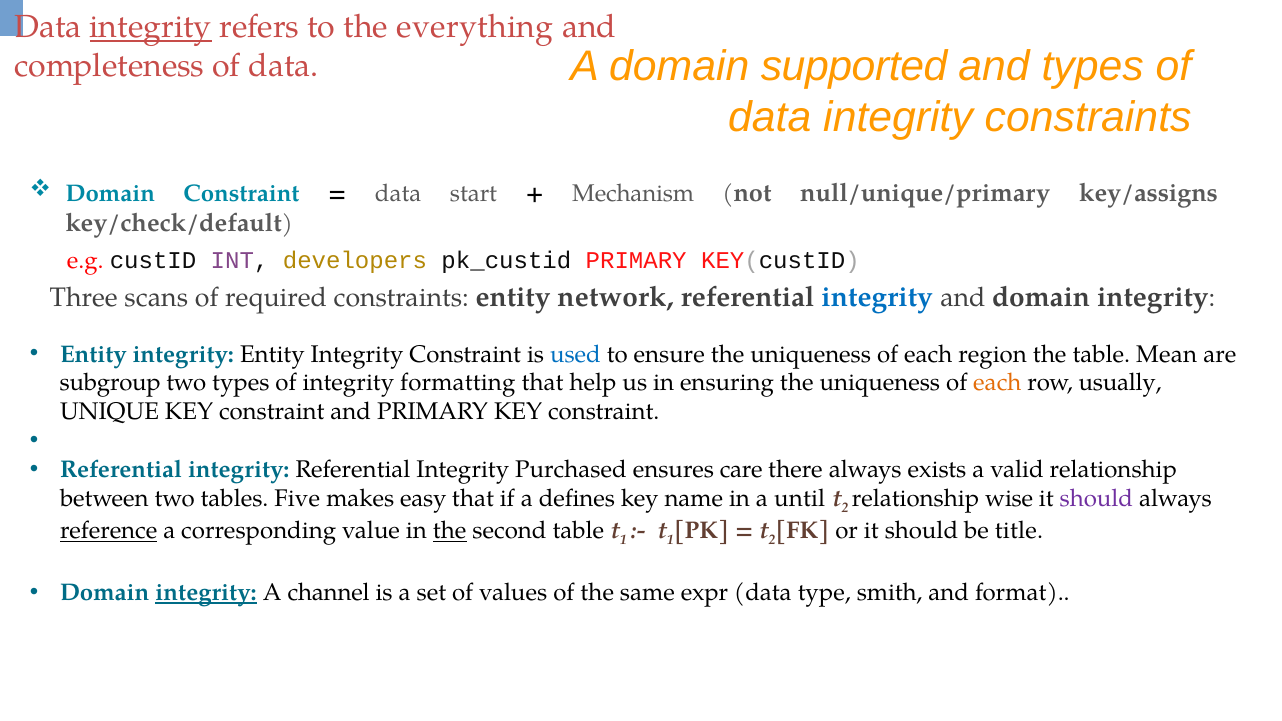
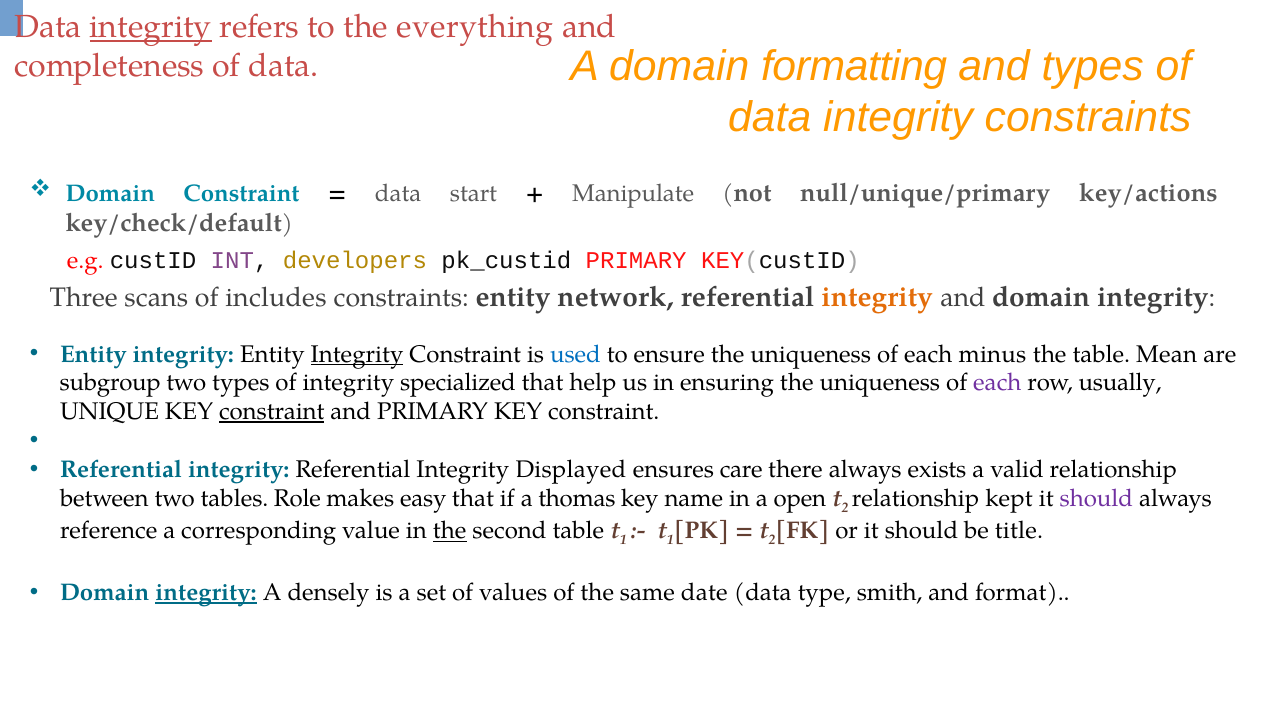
supported: supported -> formatting (854, 66)
Mechanism: Mechanism -> Manipulate (633, 193)
key/assigns: key/assigns -> key/actions (1148, 193)
required: required -> includes (276, 298)
integrity colour: blue -> orange (877, 298)
Integrity underline: none -> present (357, 354)
region: region -> minus (992, 354)
formatting: formatting -> specialized (458, 383)
each colour: orange -> purple (997, 383)
constraint underline: none -> present (272, 412)
Purchased: Purchased -> Displayed (571, 470)
Five: Five -> Role (297, 498)
defines: defines -> thomas (577, 498)
until: until -> open (800, 498)
wise: wise -> kept (1009, 498)
reference underline: present -> none (109, 531)
channel: channel -> densely (329, 593)
expr: expr -> date (704, 593)
